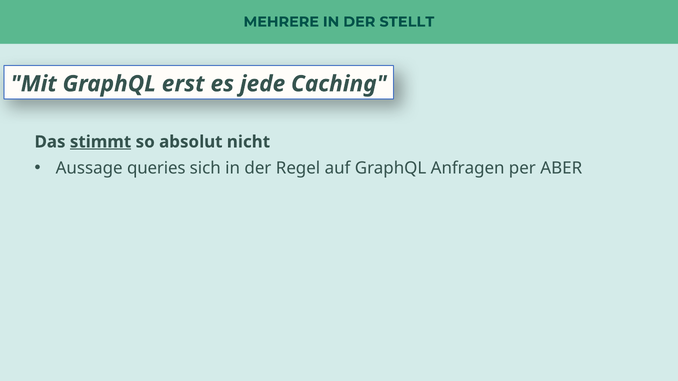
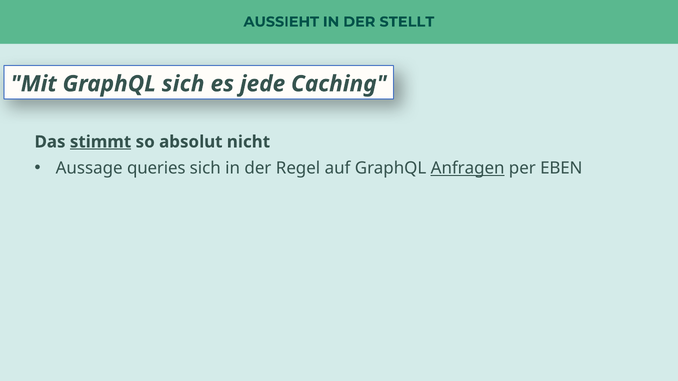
MEHRERE: MEHRERE -> AUSSIEHT (281, 22)
GraphQL erst: erst -> sich (183, 84)
Anfragen underline: none -> present (468, 168)
ABER: ABER -> EBEN (561, 168)
